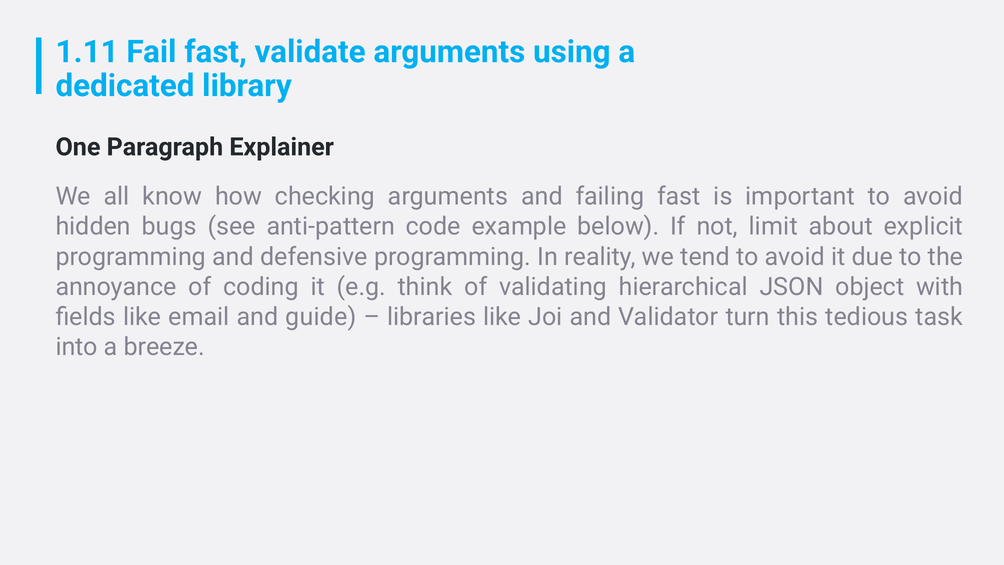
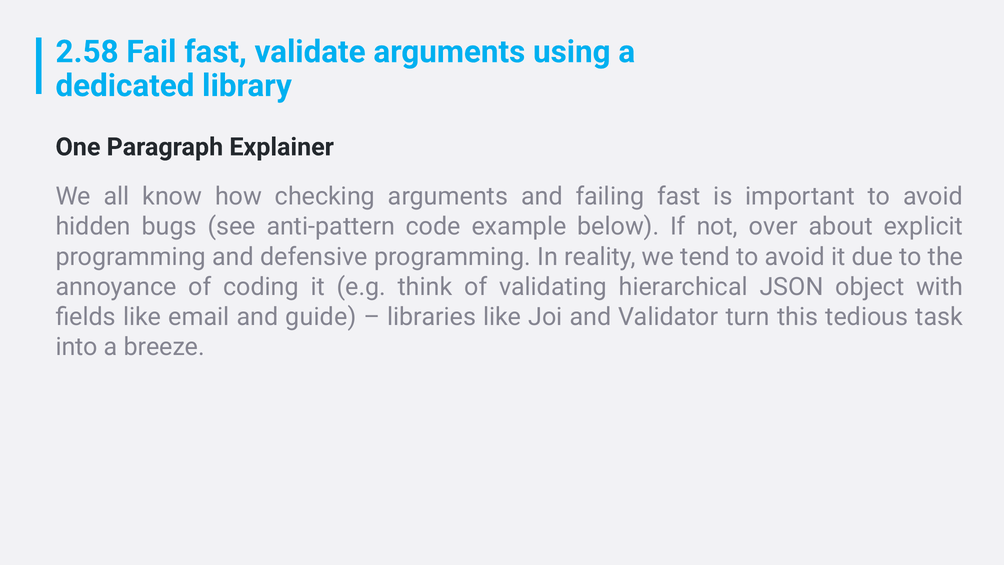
1.11: 1.11 -> 2.58 (87, 52)
limit: limit -> over (773, 227)
